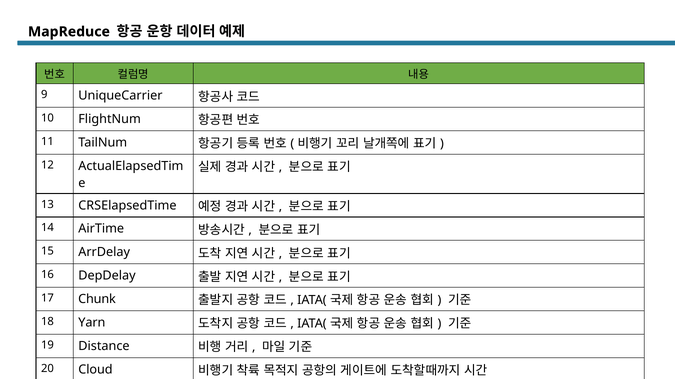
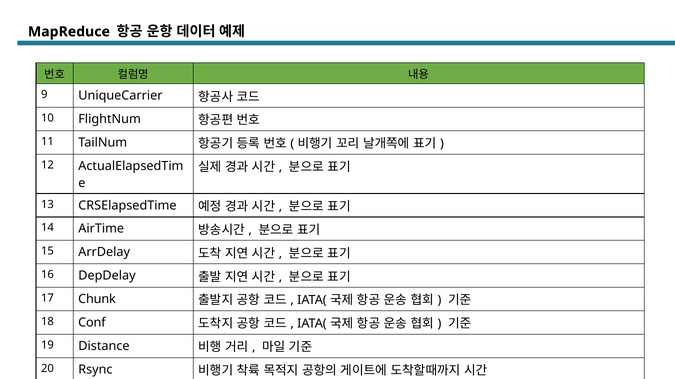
Yarn: Yarn -> Conf (92, 323)
Cloud: Cloud -> Rsync (95, 370)
